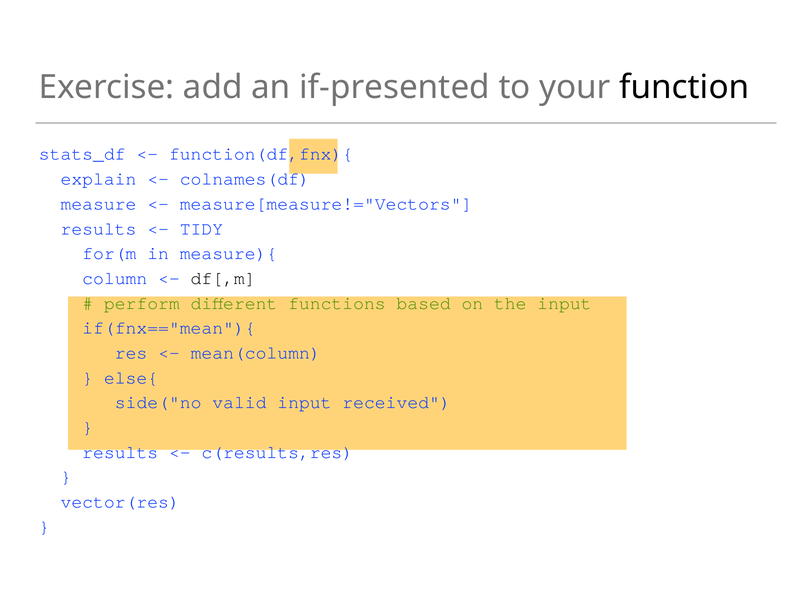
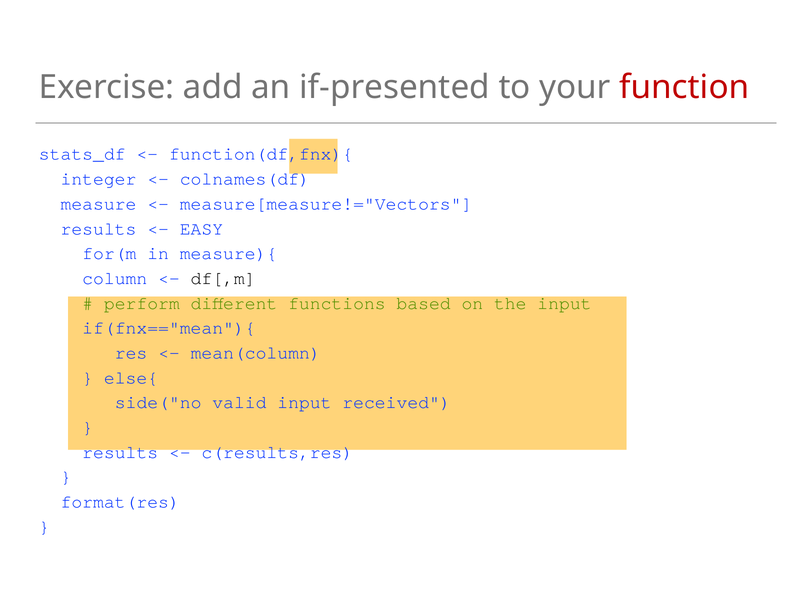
function colour: black -> red (684, 87)
explain: explain -> integer (98, 179)
TIDY: TIDY -> EASY (201, 229)
vector(res: vector(res -> format(res (120, 502)
